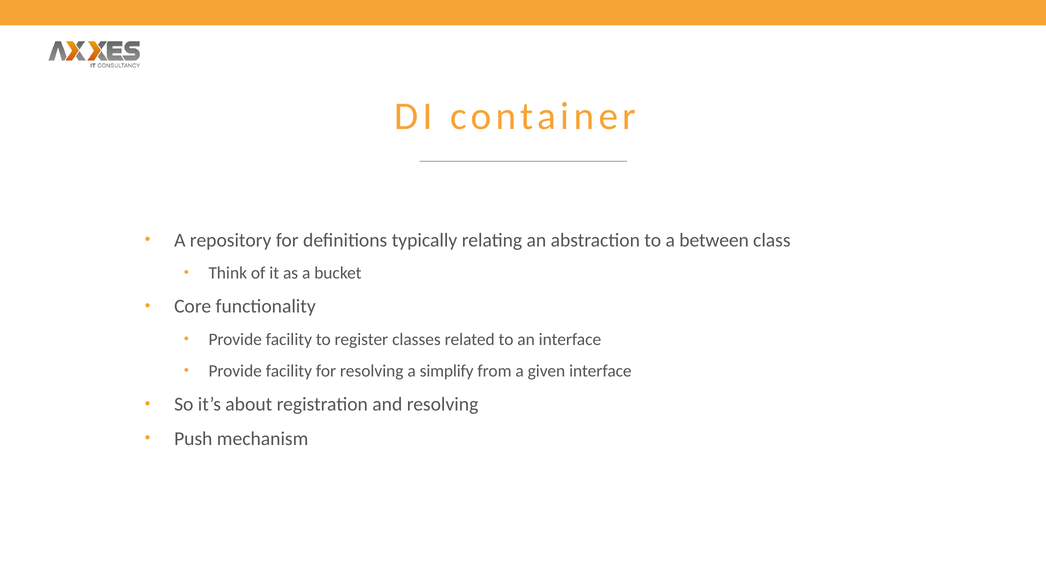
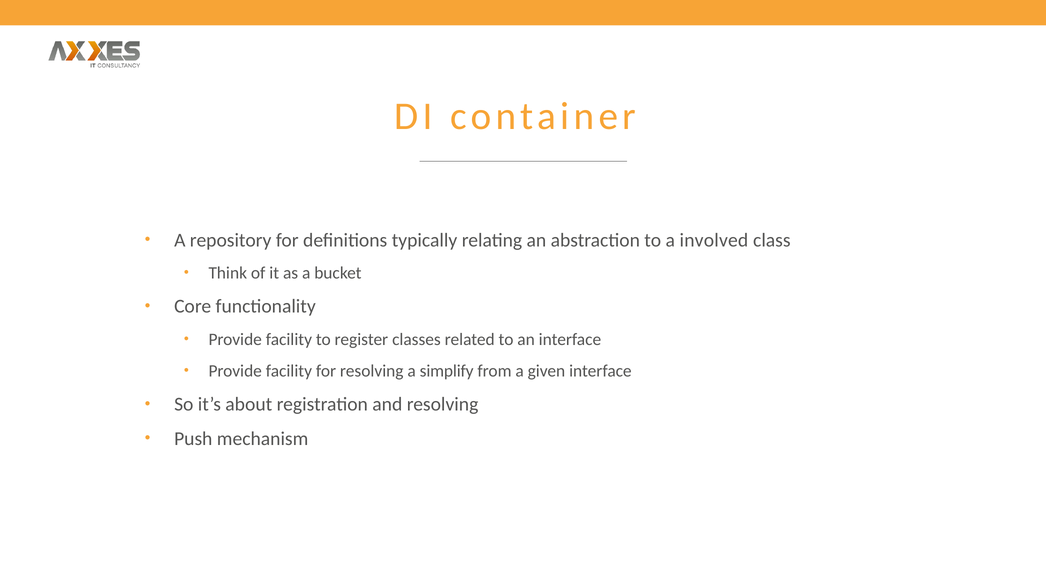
between: between -> involved (714, 240)
